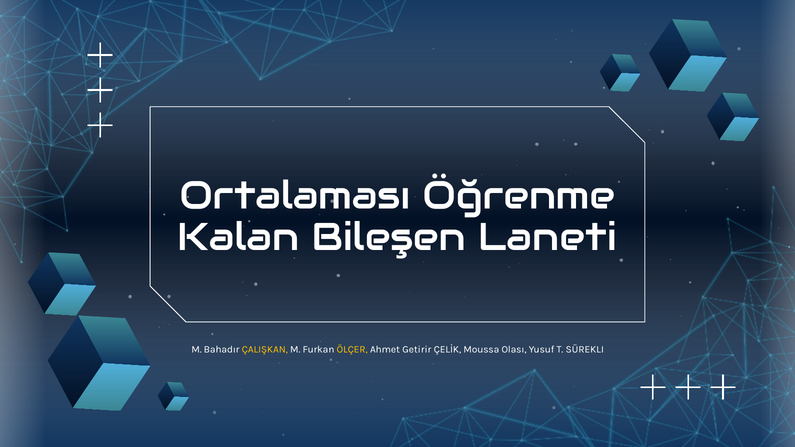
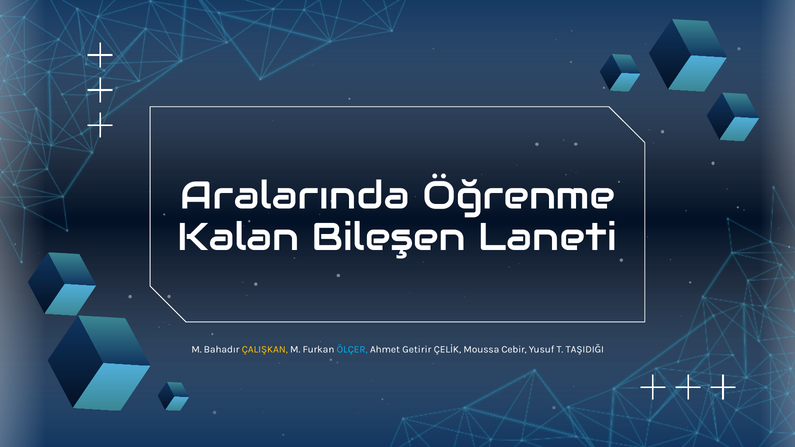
Ortalaması: Ortalaması -> Aralarında (295, 196)
ÖLÇER colour: yellow -> light blue (352, 350)
Olası: Olası -> Cebir (514, 350)
SÜREKLI: SÜREKLI -> TAŞIDIĞI (585, 350)
